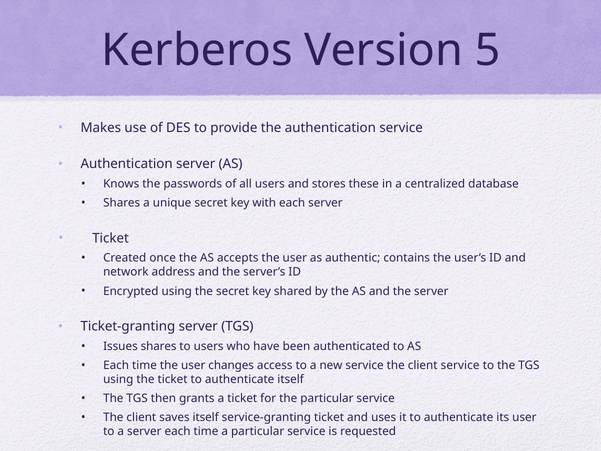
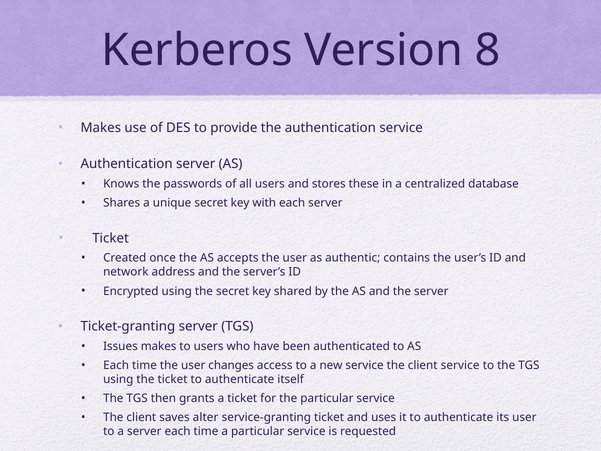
5: 5 -> 8 (488, 50)
Issues shares: shares -> makes (159, 346)
saves itself: itself -> alter (206, 417)
